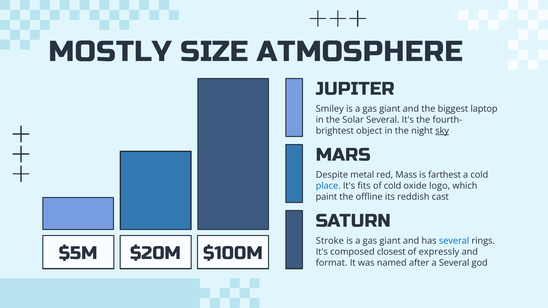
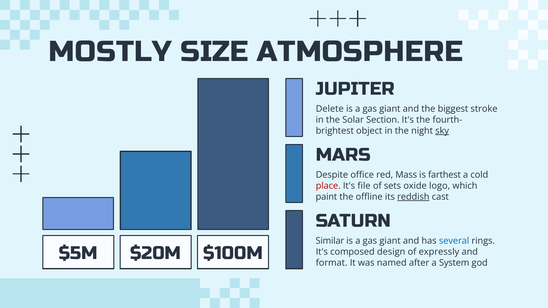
Smiley: Smiley -> Delete (330, 109)
laptop: laptop -> stroke (484, 109)
Solar Several: Several -> Section (383, 120)
metal: metal -> office (362, 175)
place colour: blue -> red (328, 186)
fits: fits -> file (364, 186)
of cold: cold -> sets (392, 186)
reddish underline: none -> present (413, 197)
Stroke: Stroke -> Similar (330, 241)
closest: closest -> design (391, 252)
a Several: Several -> System (454, 263)
